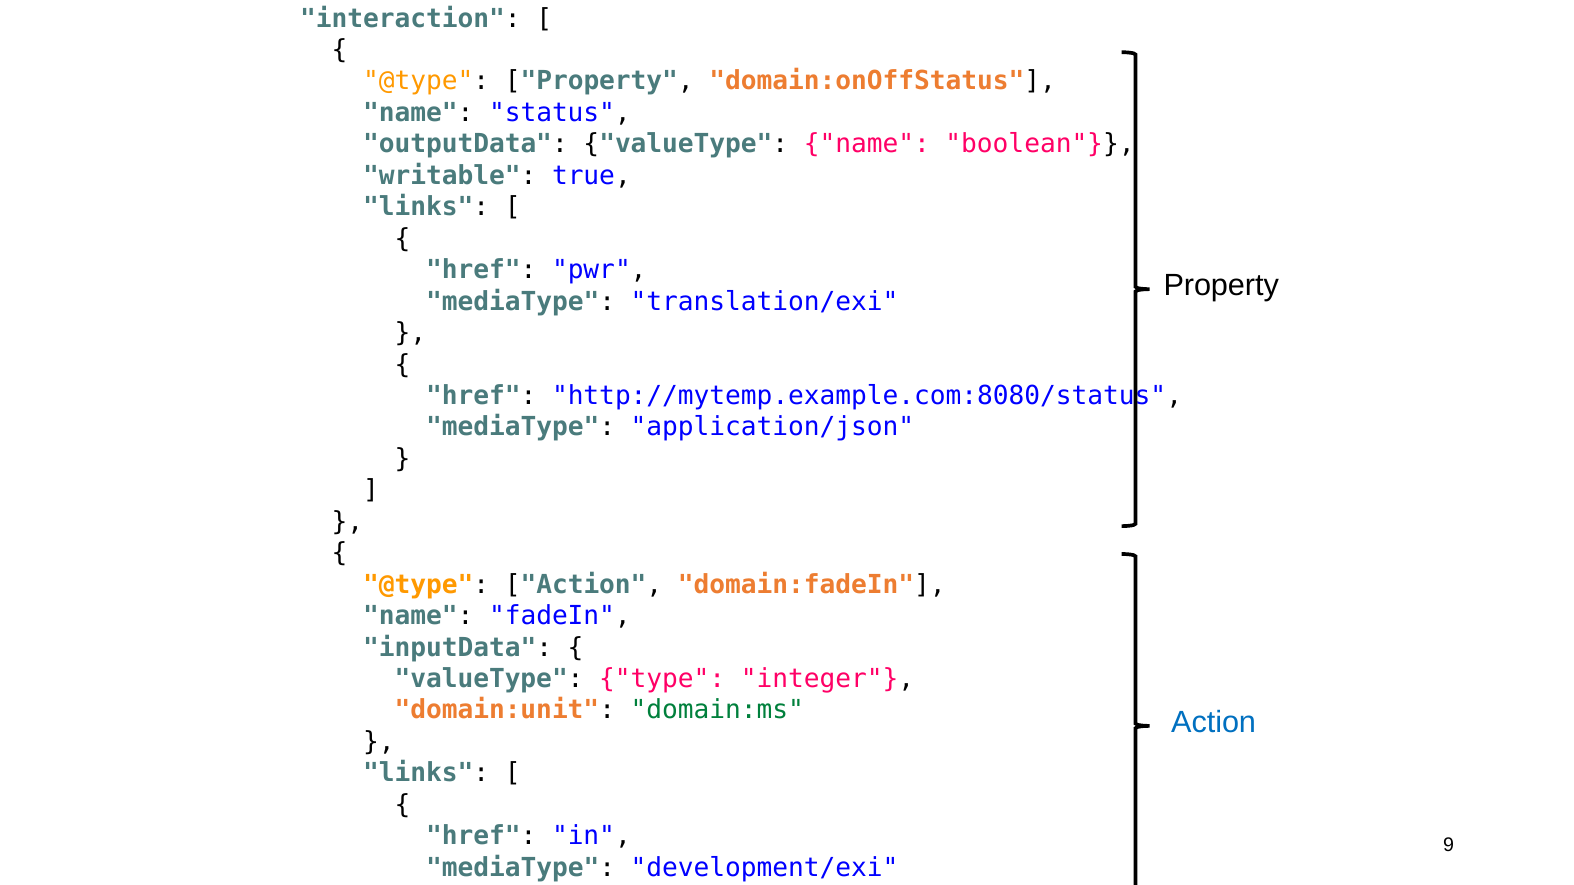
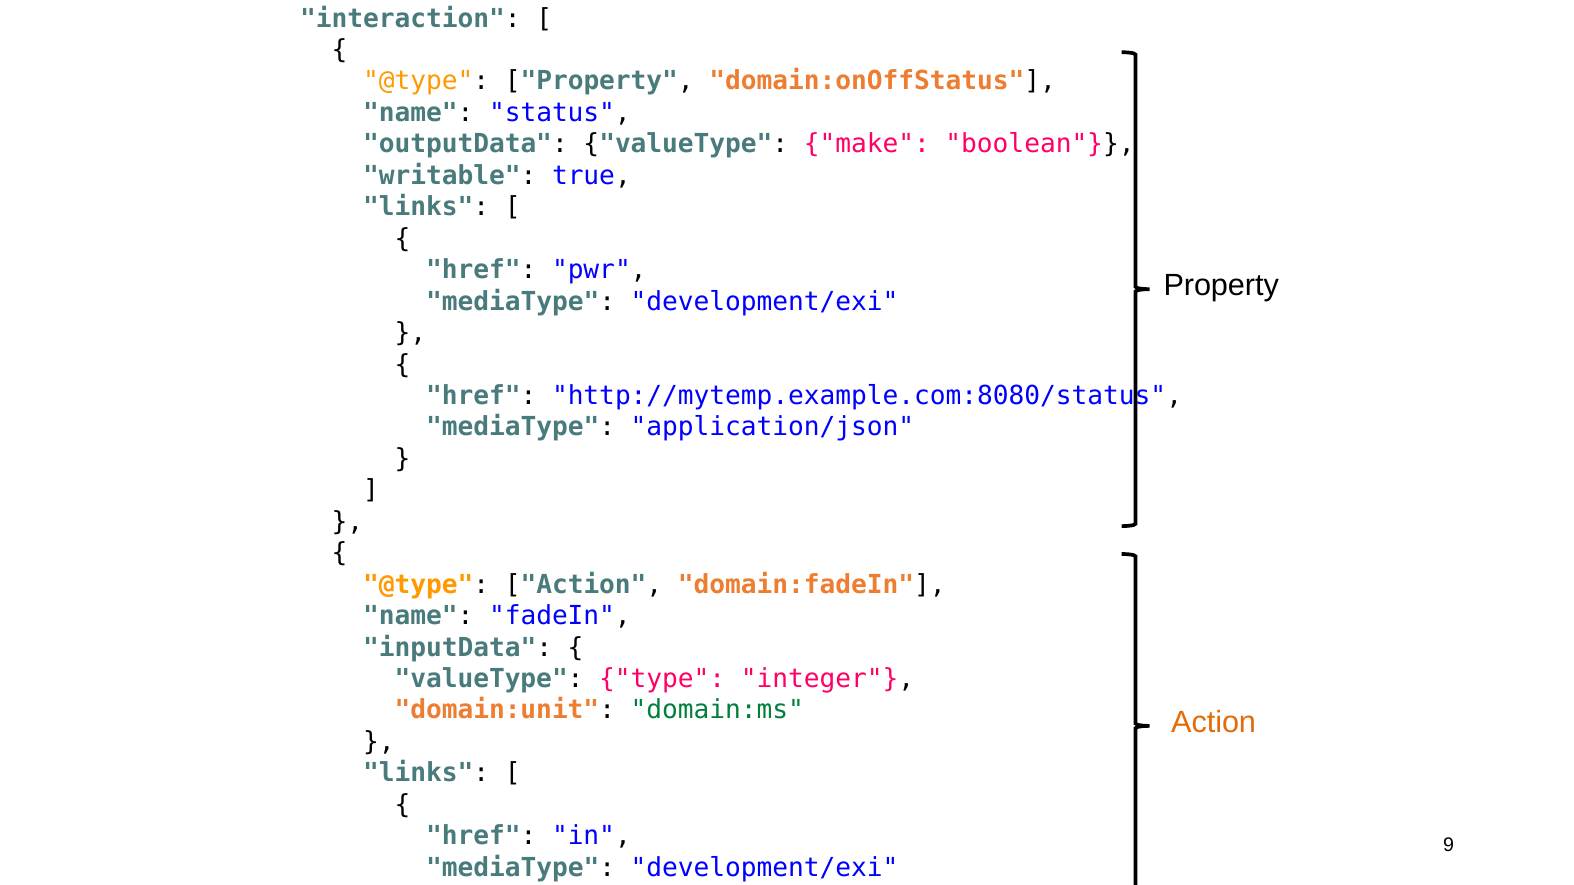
valueType name: name -> make (867, 144)
translation/exi: translation/exi -> development/exi (765, 302)
Action colour: blue -> orange (1214, 723)
